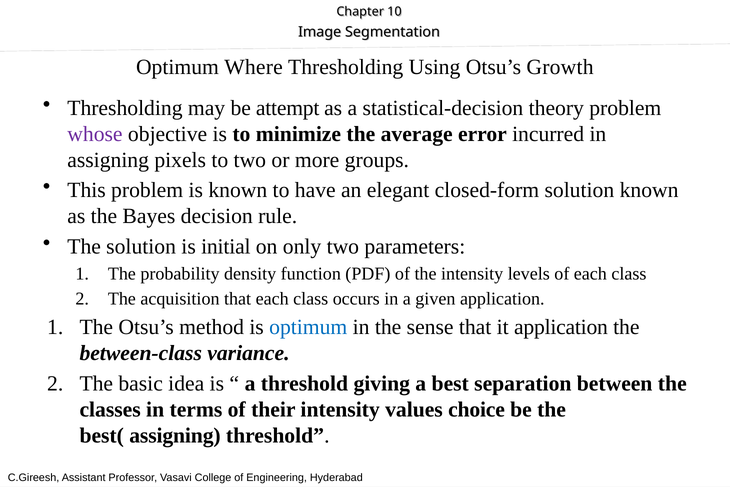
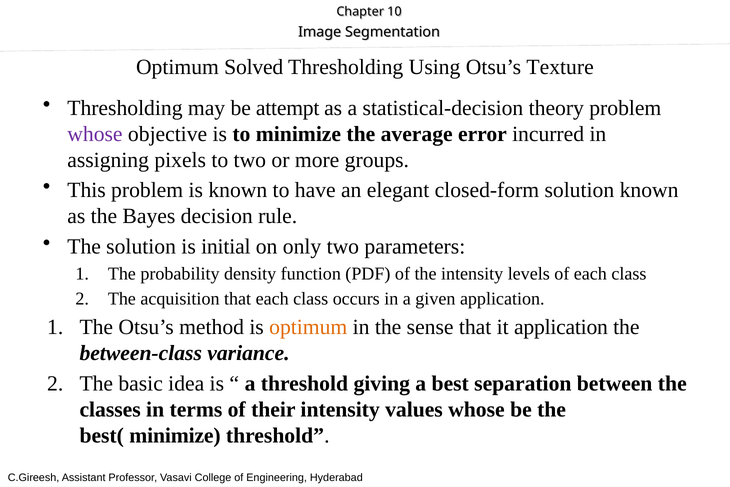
Where: Where -> Solved (254, 67)
Growth: Growth -> Texture (560, 67)
optimum colour: blue -> orange (308, 327)
values choice: choice -> whose (476, 409)
best( assigning: assigning -> minimize (175, 435)
